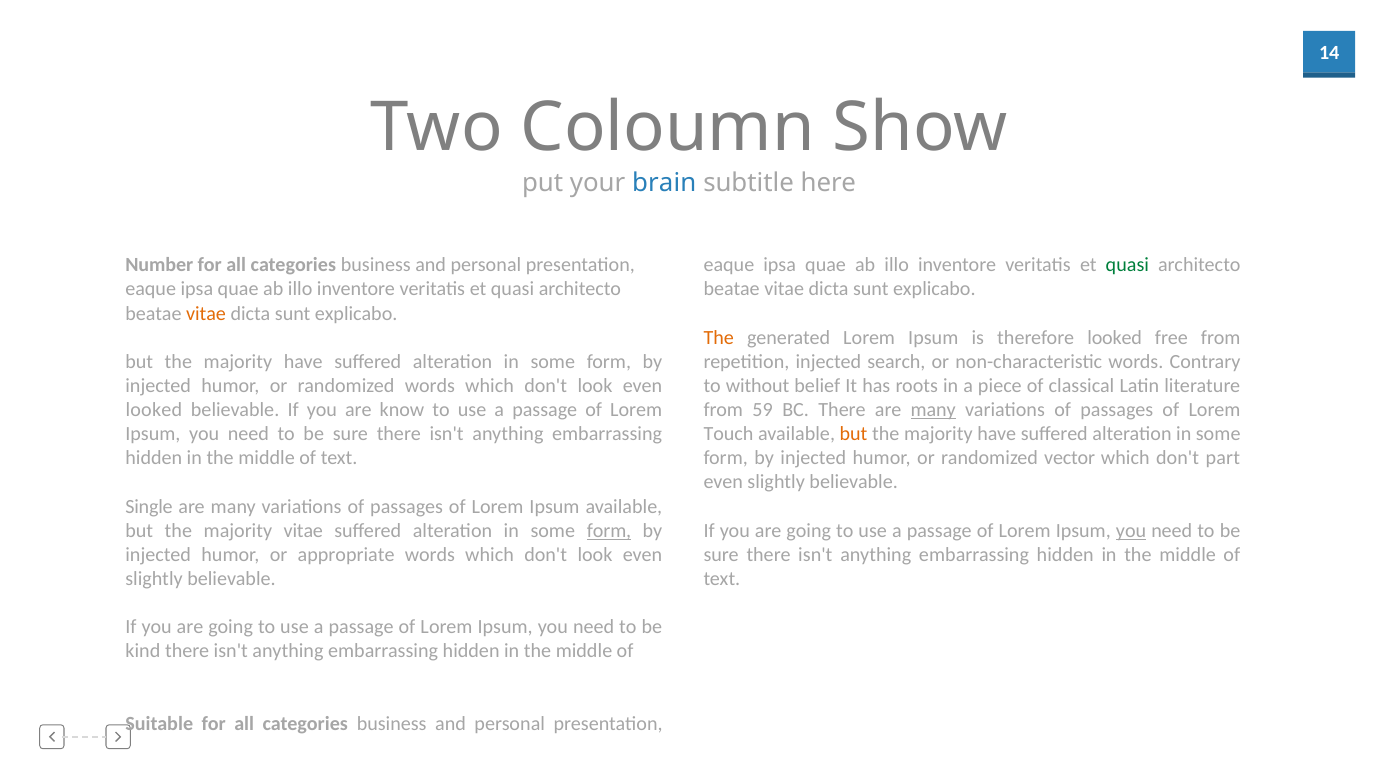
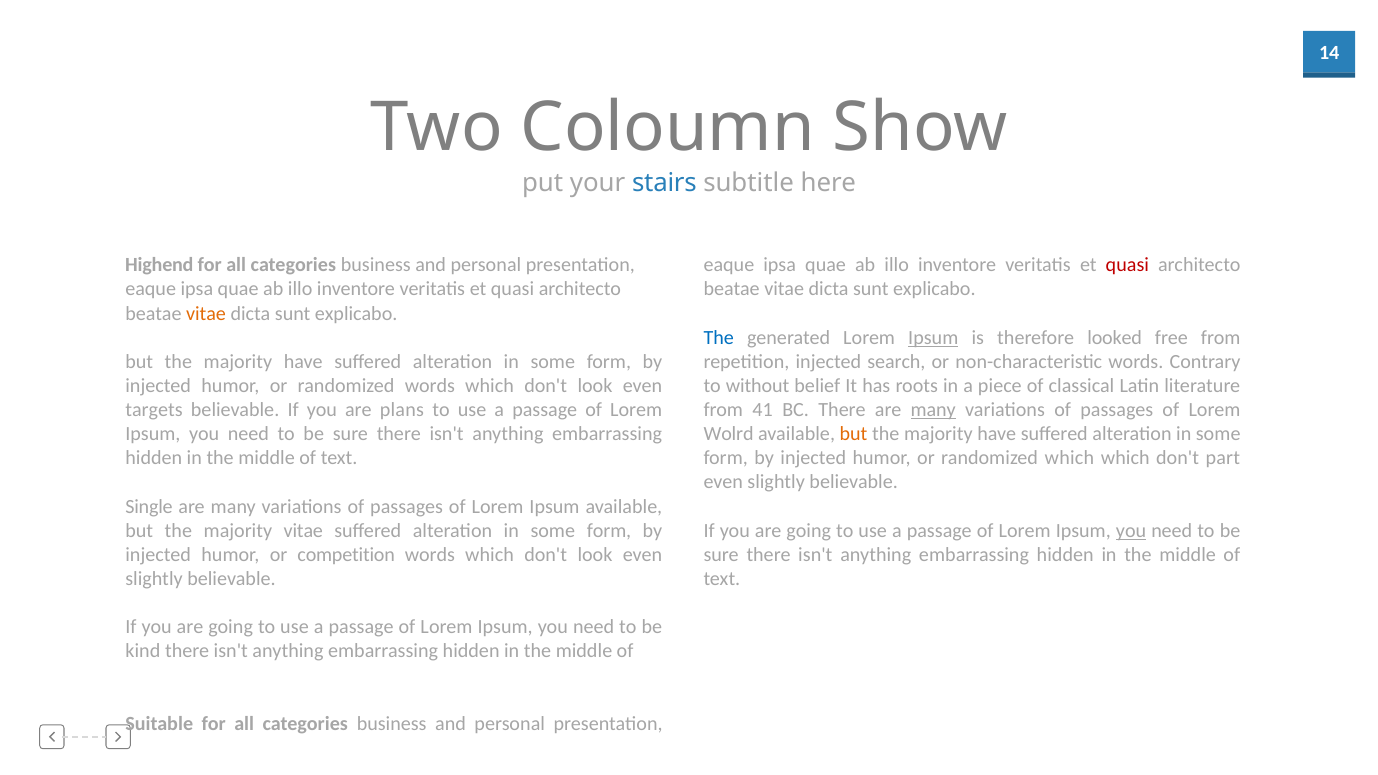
brain: brain -> stairs (664, 183)
Number: Number -> Highend (159, 265)
quasi colour: green -> red (1127, 265)
The colour: orange -> blue (719, 338)
Ipsum underline: none -> present (933, 338)
looked: looked -> targets (154, 410)
know: know -> plans (402, 410)
59: 59 -> 41 (763, 410)
Touch: Touch -> Wolrd (729, 434)
randomized vector: vector -> which (1069, 458)
form underline: present -> none (609, 531)
appropriate: appropriate -> competition (346, 555)
